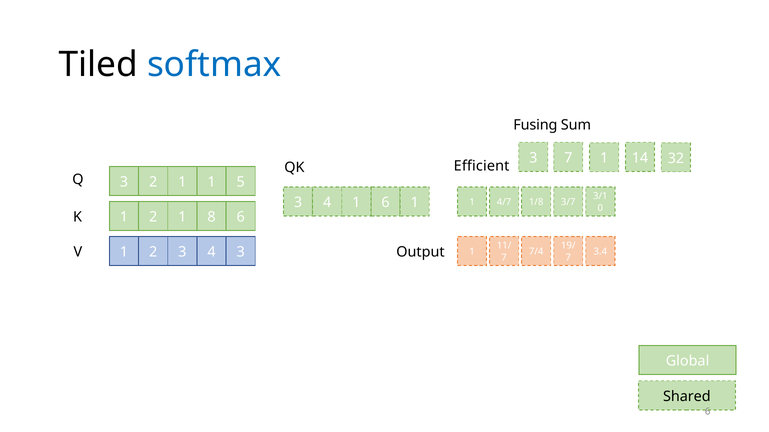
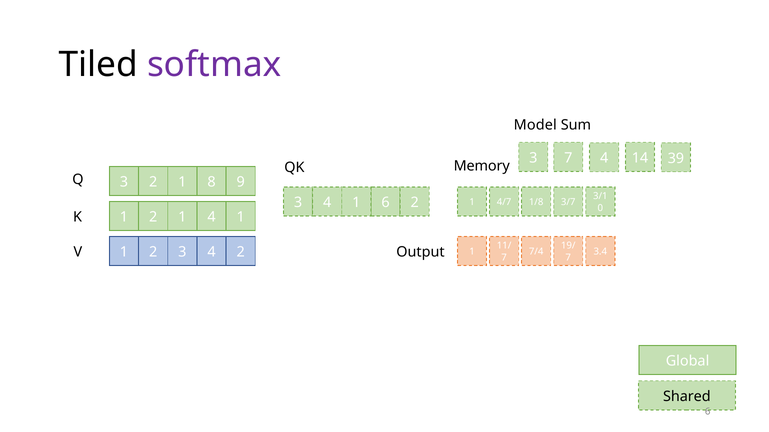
softmax colour: blue -> purple (214, 65)
Fusing: Fusing -> Model (535, 125)
7 1: 1 -> 4 (604, 158)
32: 32 -> 39 (676, 159)
Efficient: Efficient -> Memory (482, 166)
2 1: 1 -> 8 (212, 182)
5: 5 -> 9 (241, 182)
1: 1 -> 2 (415, 203)
8: 8 -> 4 (212, 217)
1 6: 6 -> 1 (241, 217)
3: 3 -> 2 (241, 252)
